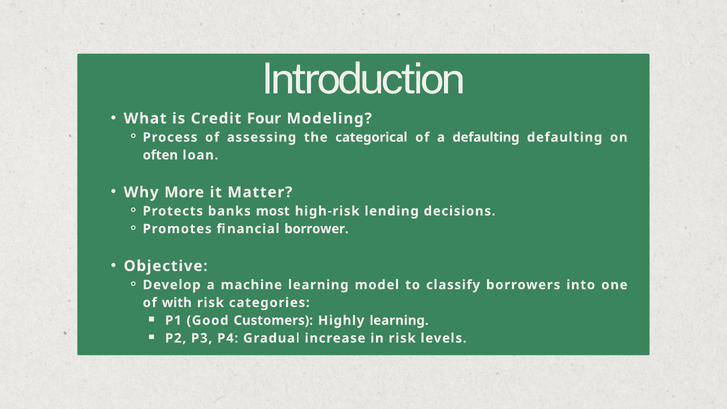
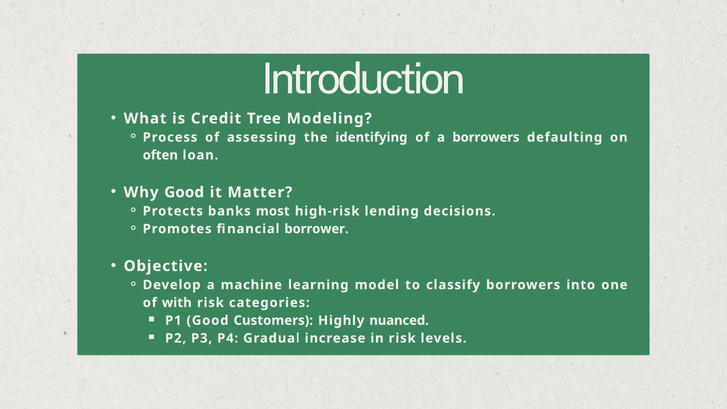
Four: Four -> Tree (264, 118)
categorical: categorical -> identifying (371, 137)
a defaulting: defaulting -> borrowers (486, 137)
Why More: More -> Good (184, 192)
Highly learning: learning -> nuanced (399, 320)
